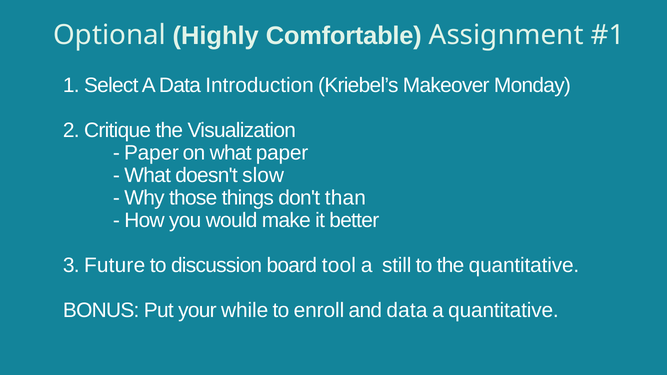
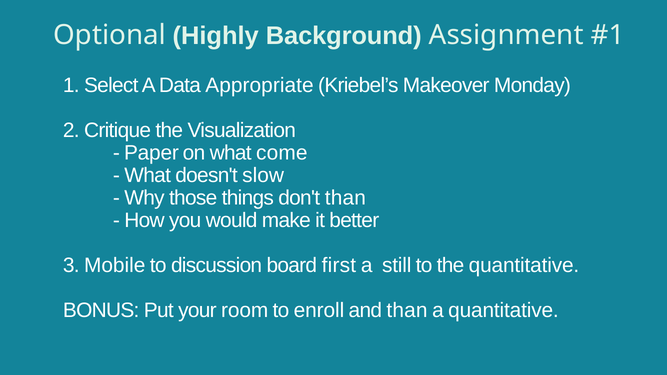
Comfortable: Comfortable -> Background (344, 36)
Introduction: Introduction -> Appropriate (259, 85)
what paper: paper -> come (282, 153)
Future: Future -> Mobile (115, 265)
tool: tool -> first (339, 265)
while: while -> room (245, 310)
and data: data -> than (407, 310)
